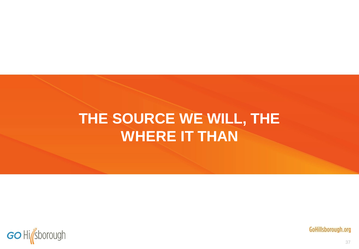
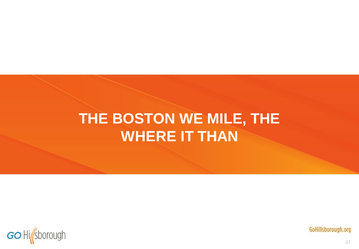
SOURCE: SOURCE -> BOSTON (144, 119)
WILL: WILL -> MILE (227, 119)
